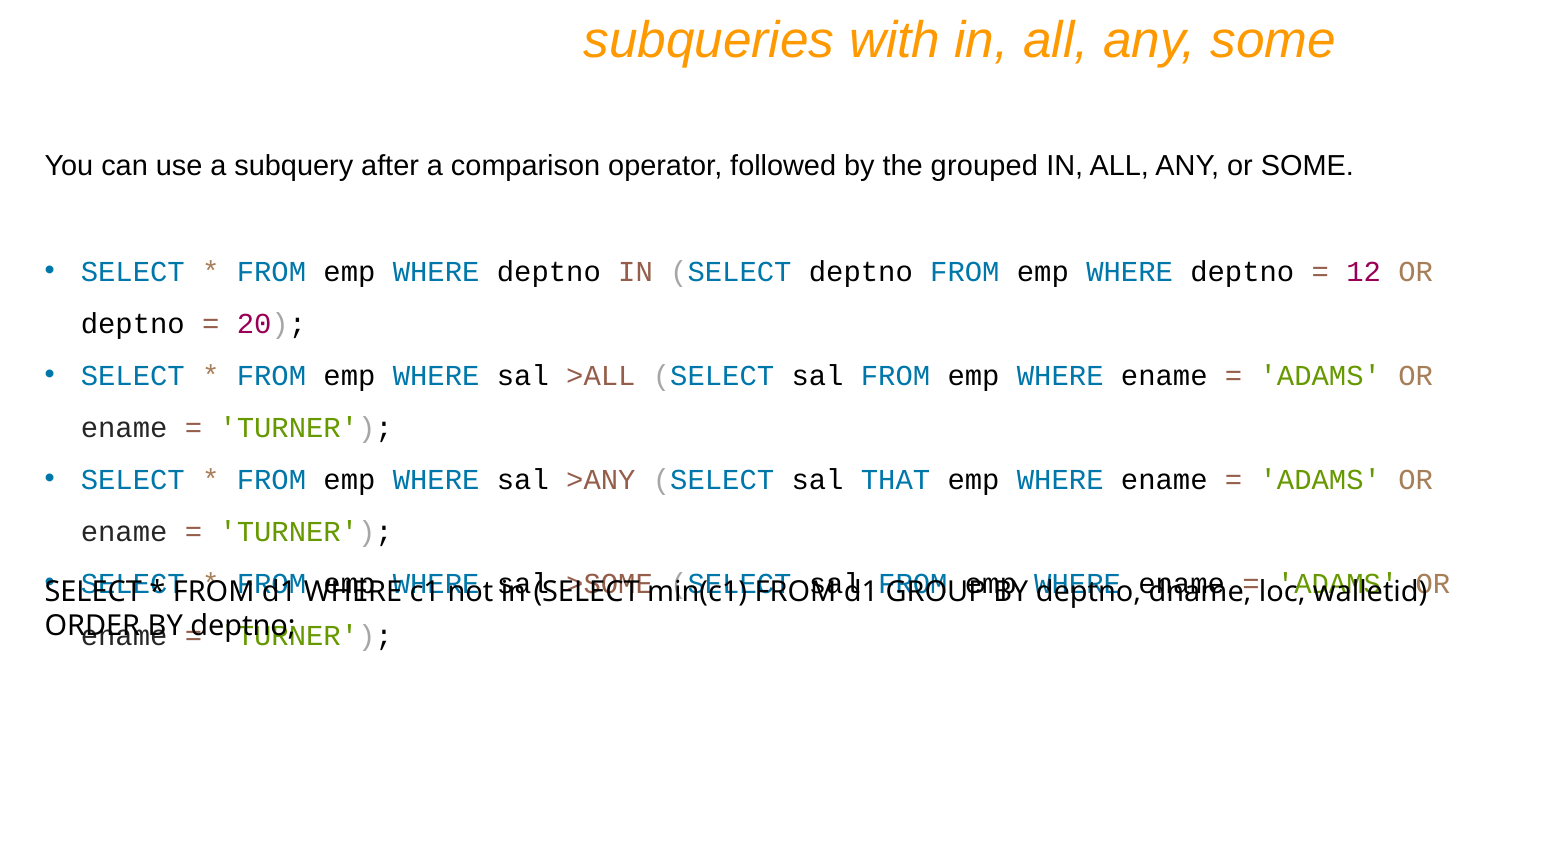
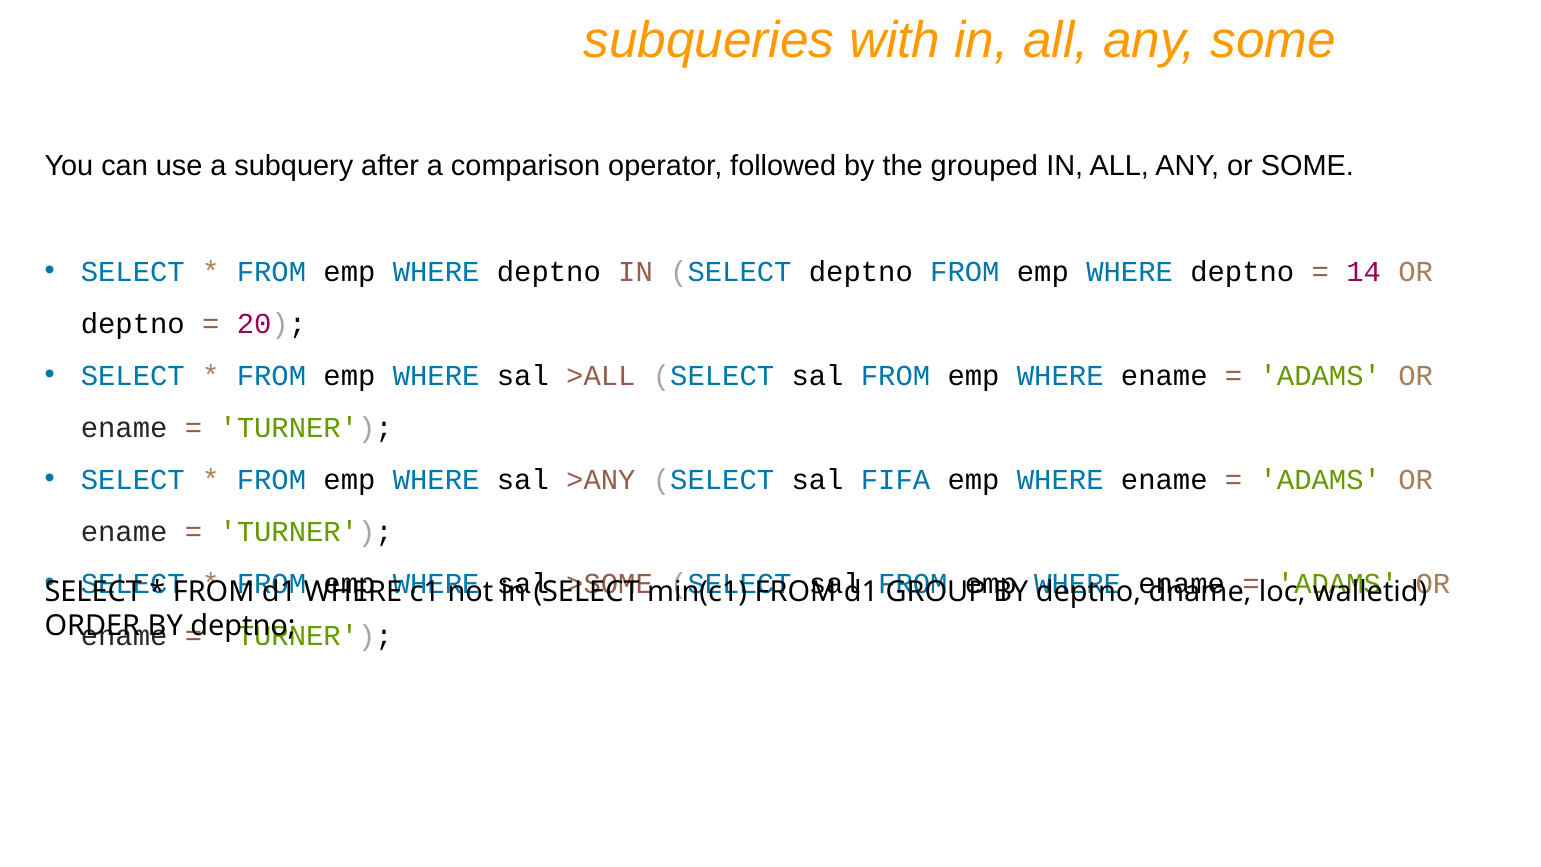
12: 12 -> 14 (1364, 272)
THAT: THAT -> FIFA (896, 480)
